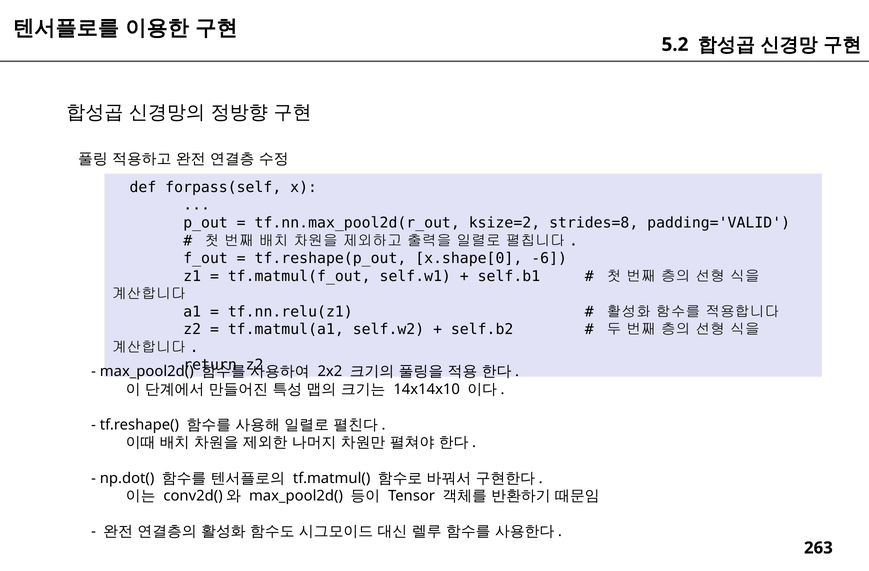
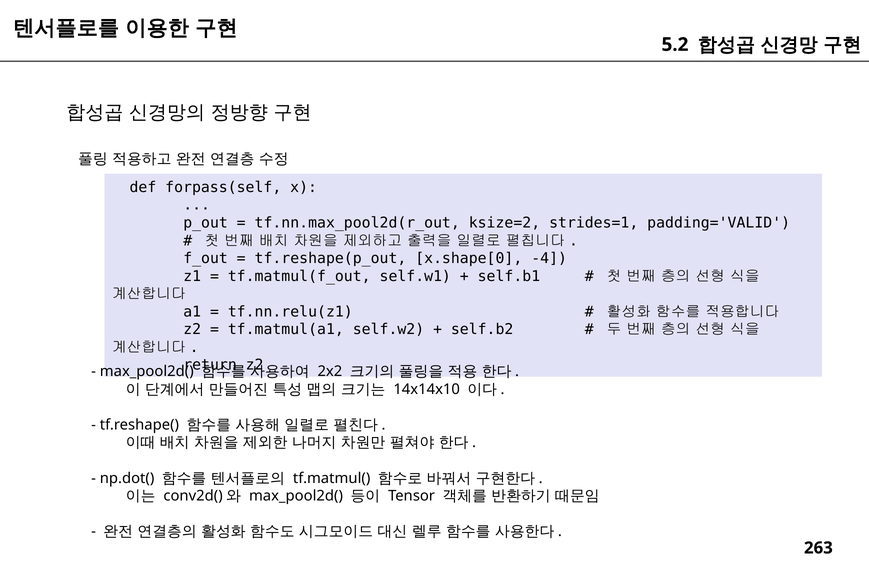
strides=8: strides=8 -> strides=1 (594, 223)
-6: -6 -> -4 (549, 258)
